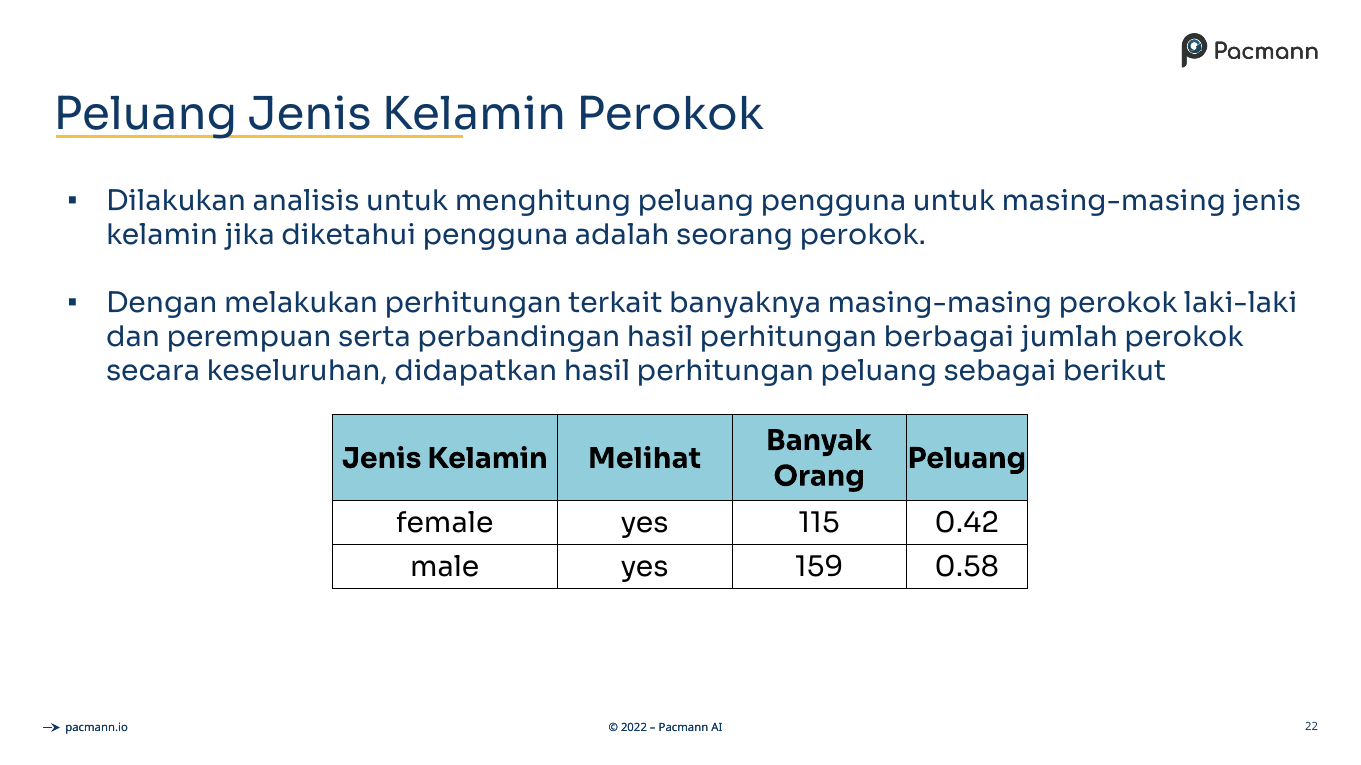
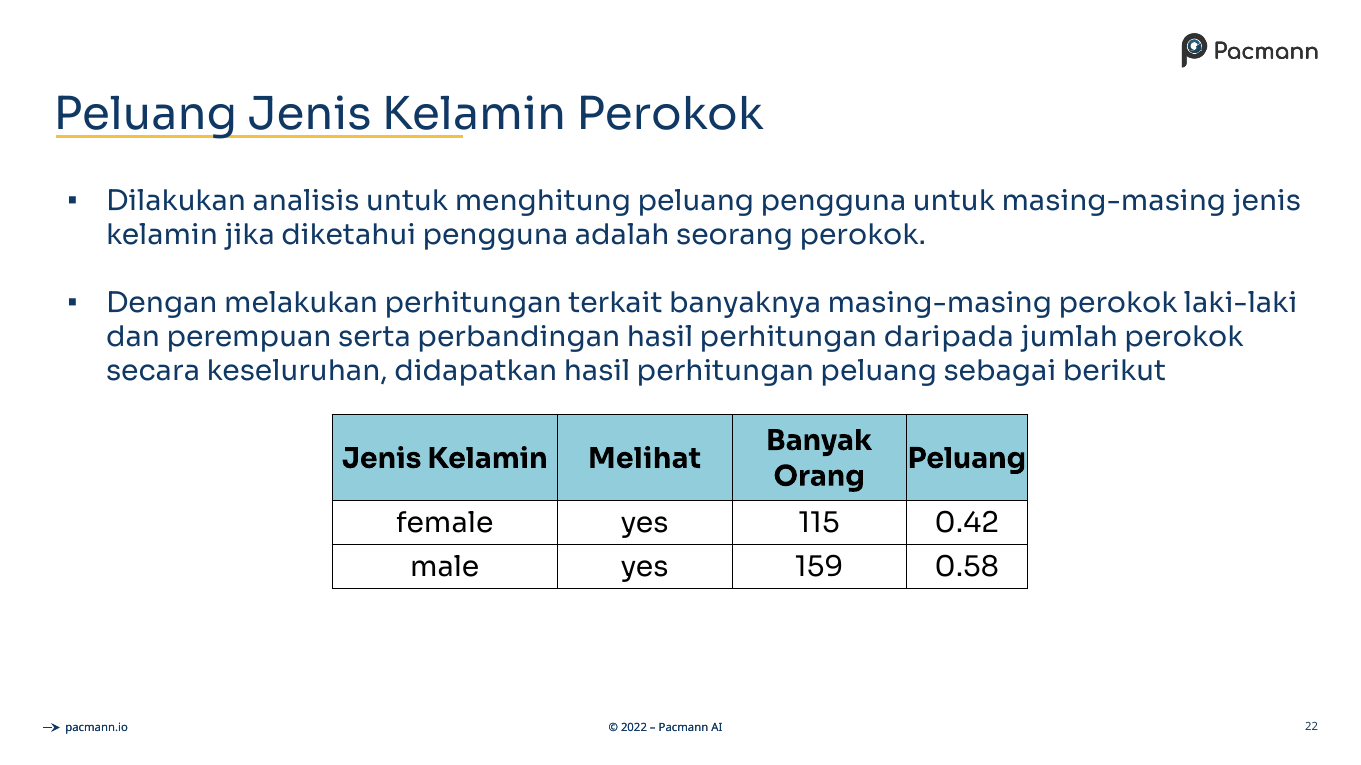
berbagai: berbagai -> daripada (949, 337)
